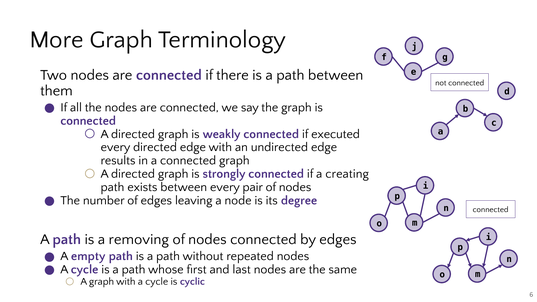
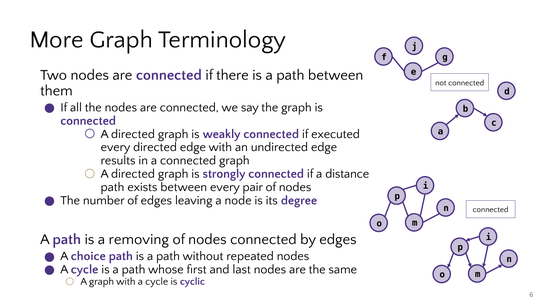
creating: creating -> distance (347, 174)
empty: empty -> choice (88, 256)
